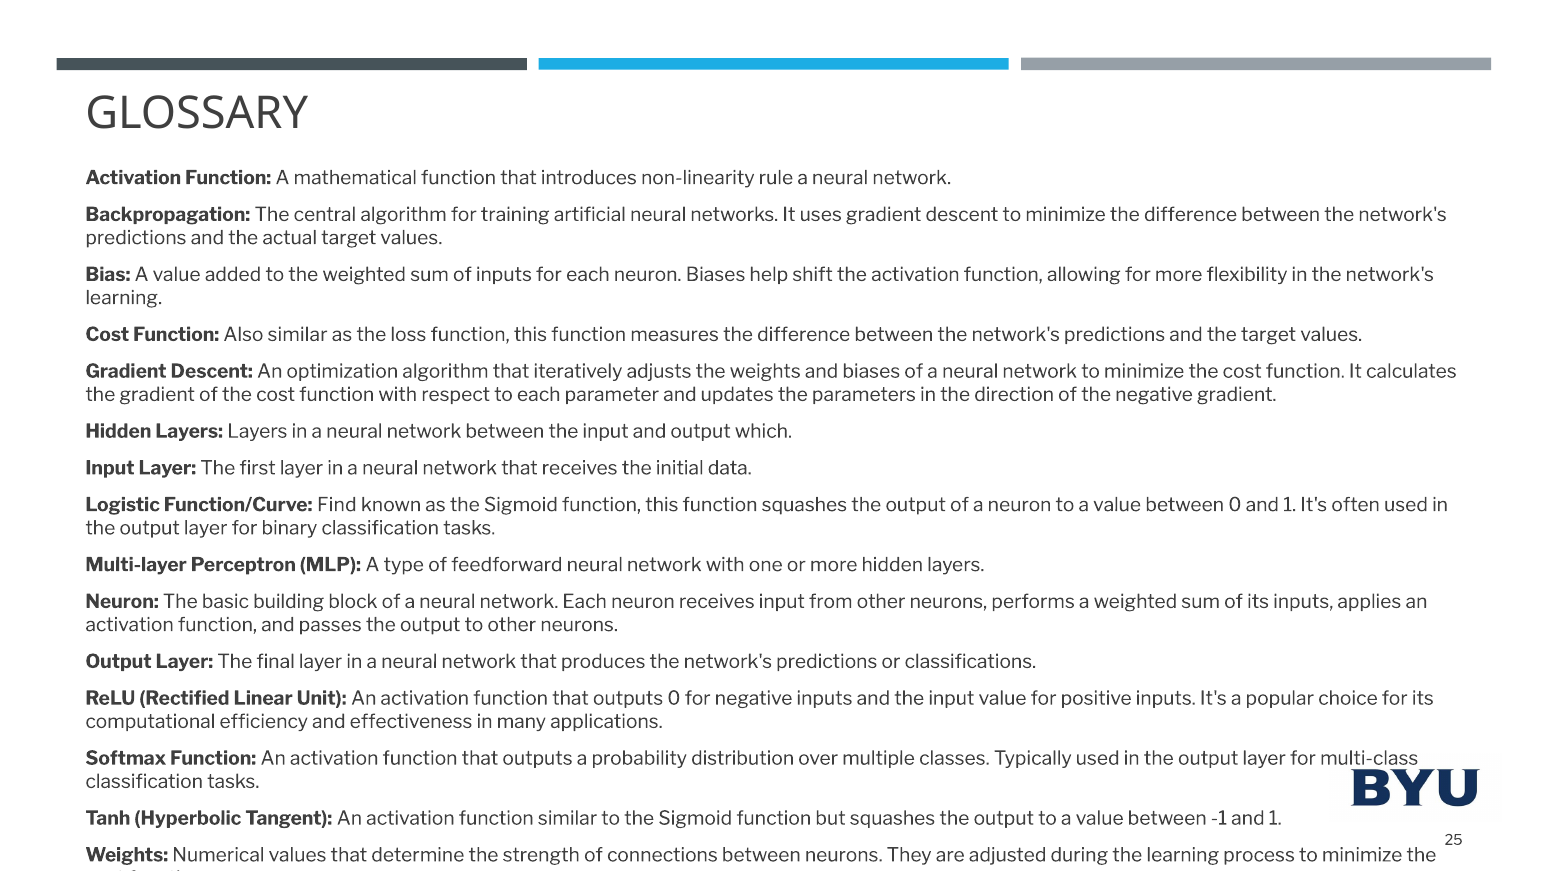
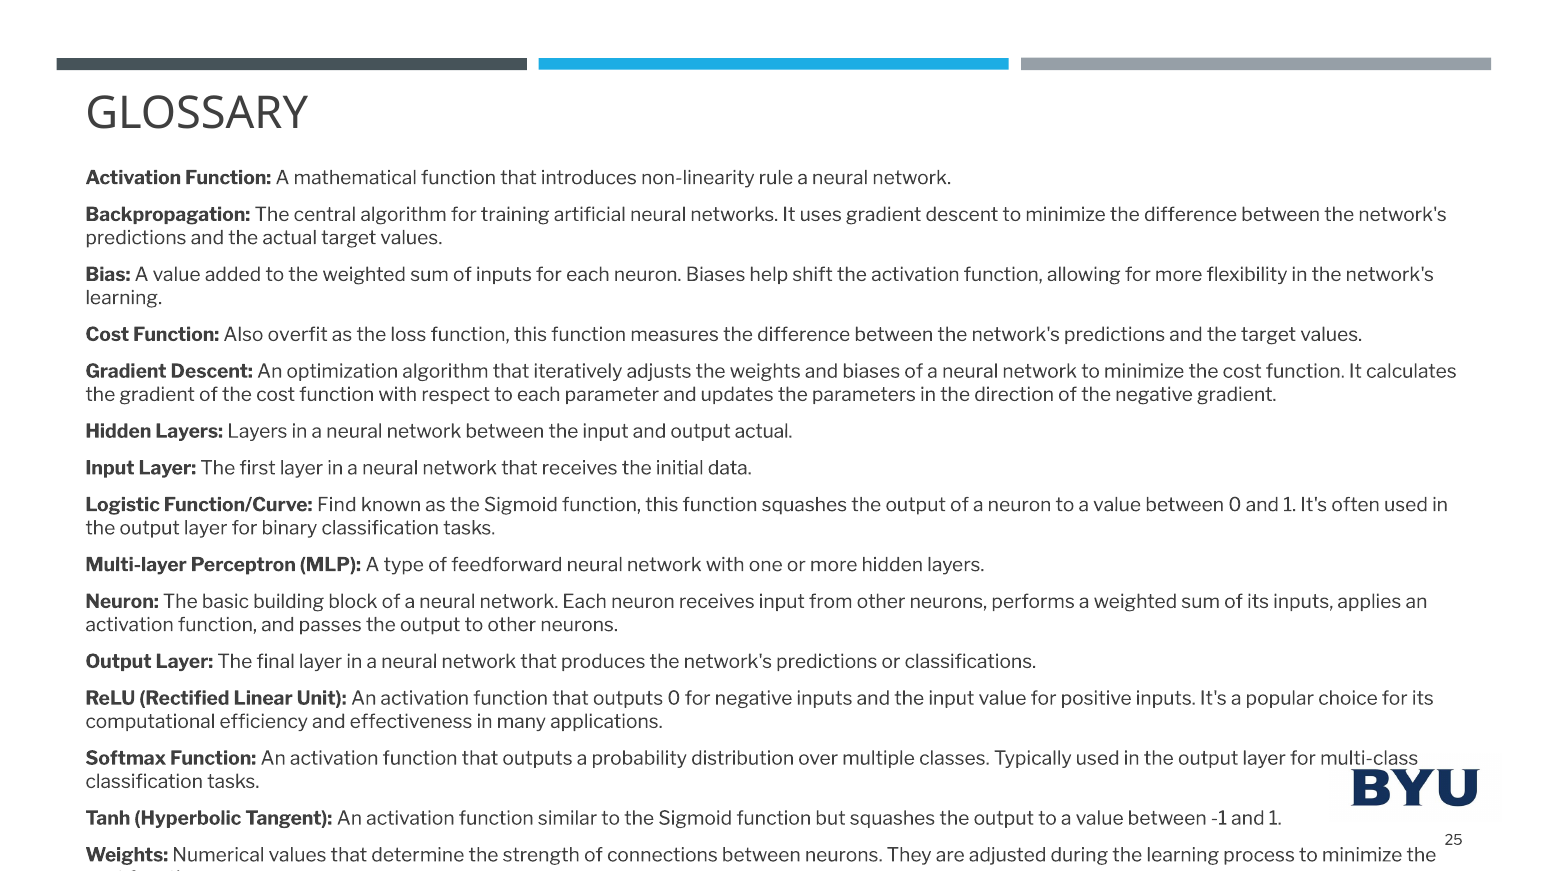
Also similar: similar -> overfit (298, 334)
output which: which -> actual (764, 431)
